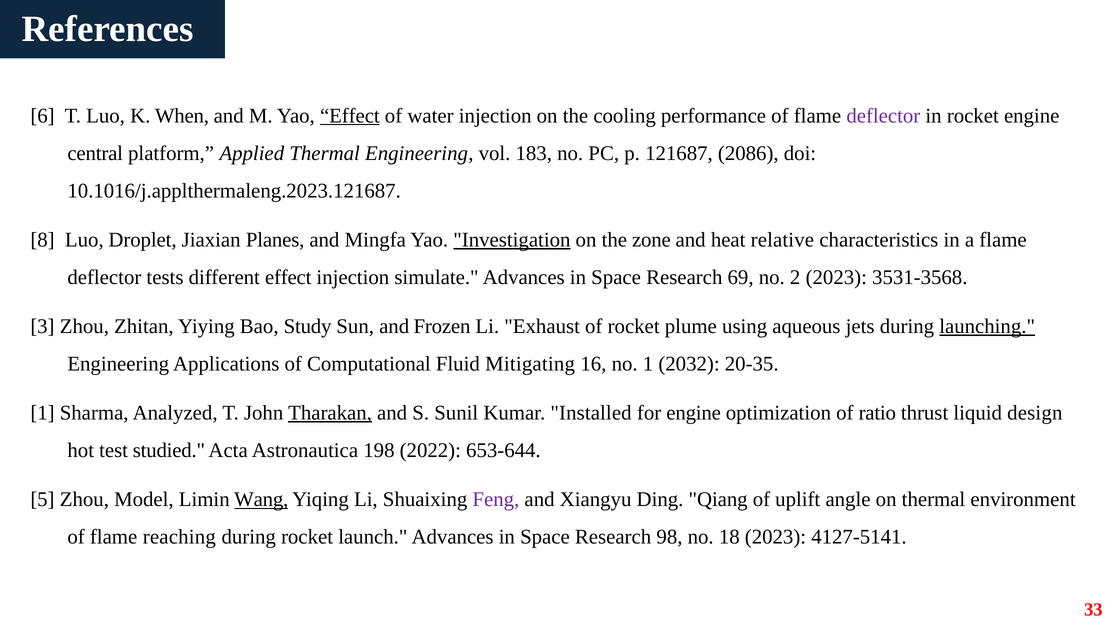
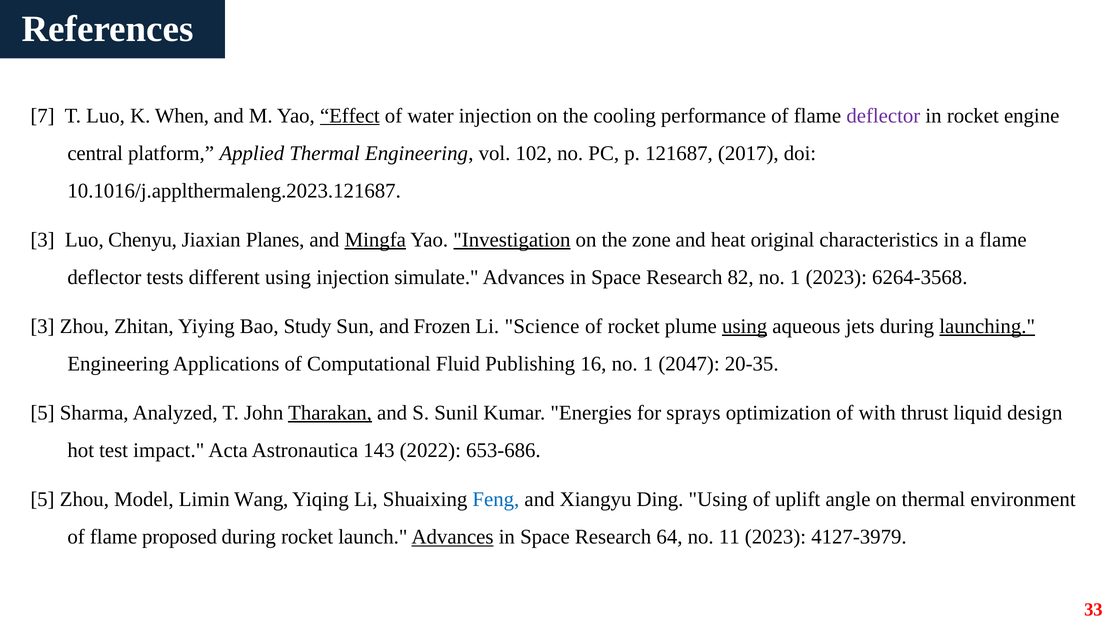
6: 6 -> 7 (43, 116)
183: 183 -> 102 (534, 153)
2086: 2086 -> 2017 (748, 153)
8: 8 -> 3 (43, 240)
Droplet: Droplet -> Chenyu (143, 240)
Mingfa underline: none -> present (375, 240)
relative: relative -> original (783, 240)
different effect: effect -> using (288, 277)
69: 69 -> 82 (741, 277)
2: 2 -> 1 (795, 277)
3531-3568: 3531-3568 -> 6264-3568 (920, 277)
Exhaust: Exhaust -> Science (542, 326)
using underline: none -> present (745, 326)
Mitigating: Mitigating -> Publishing (530, 364)
2032: 2032 -> 2047 (689, 364)
1: 1 -> 5 (43, 413)
Installed: Installed -> Energies (591, 413)
for engine: engine -> sprays (693, 413)
ratio: ratio -> with (877, 413)
studied: studied -> impact (169, 450)
198: 198 -> 143 (379, 450)
653-644: 653-644 -> 653-686 (503, 450)
Wang underline: present -> none (261, 499)
Feng colour: purple -> blue (496, 499)
Ding Qiang: Qiang -> Using (718, 499)
reaching: reaching -> proposed (180, 537)
Advances underline: none -> present (453, 537)
98: 98 -> 64 (669, 537)
18: 18 -> 11 (729, 537)
4127-5141: 4127-5141 -> 4127-3979 (859, 537)
